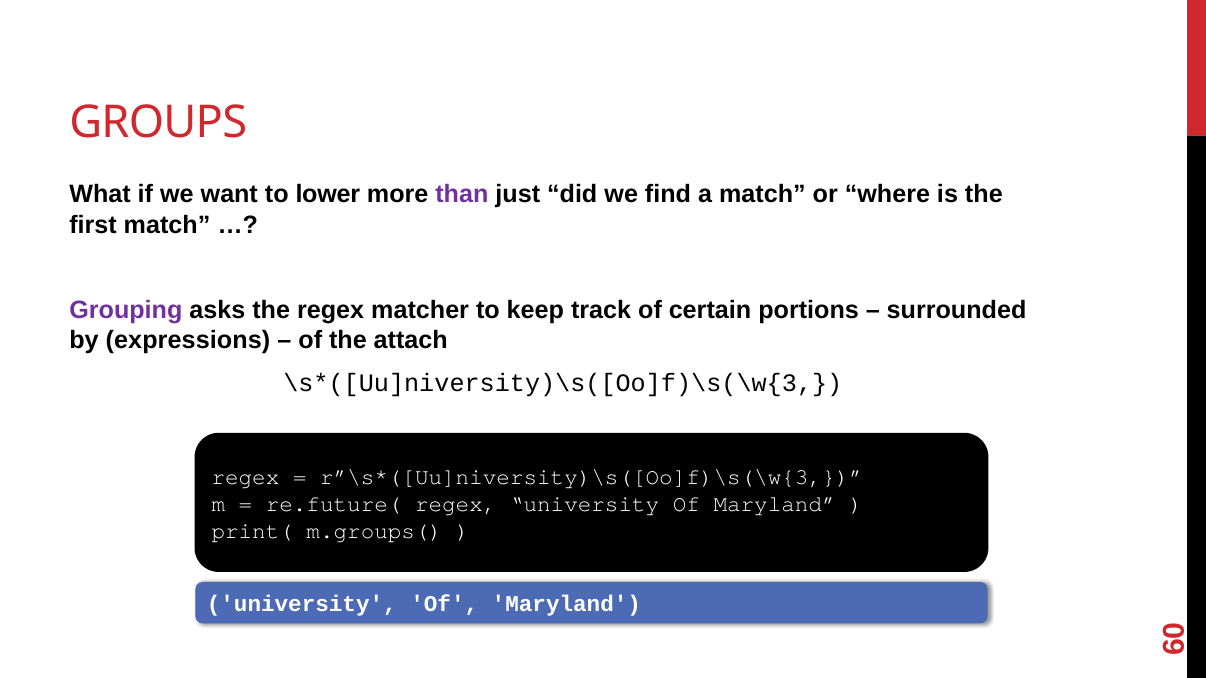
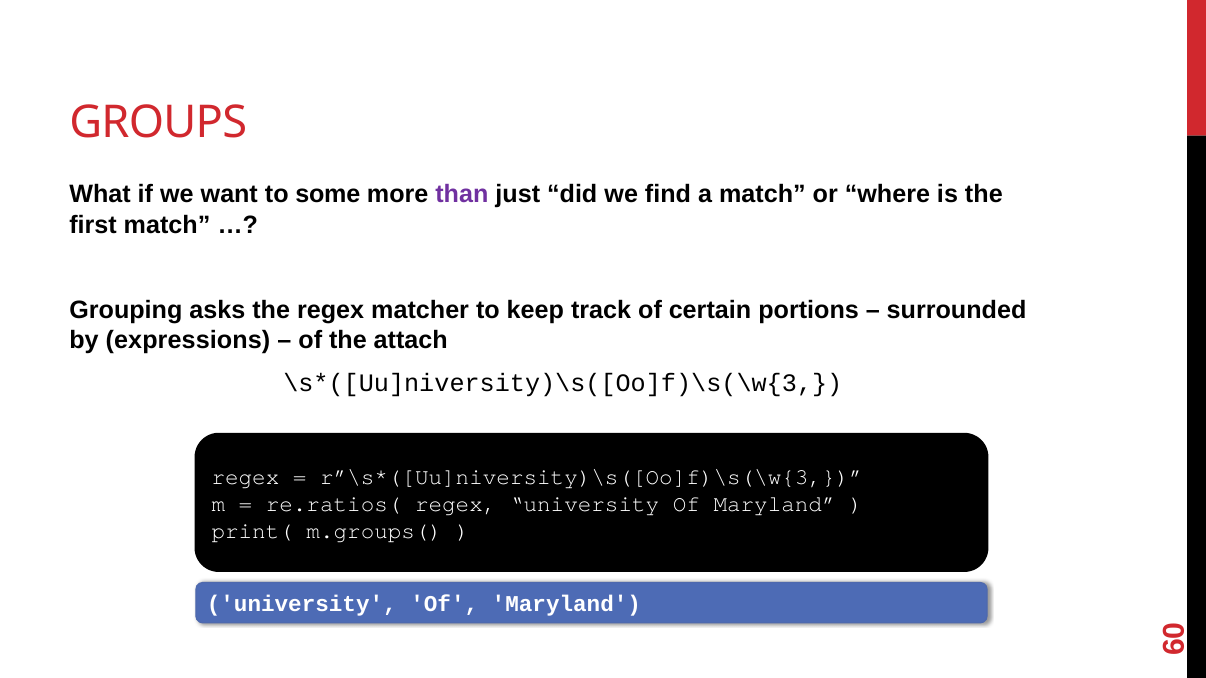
lower: lower -> some (328, 195)
Grouping colour: purple -> black (126, 310)
re.future(: re.future( -> re.ratios( (334, 504)
